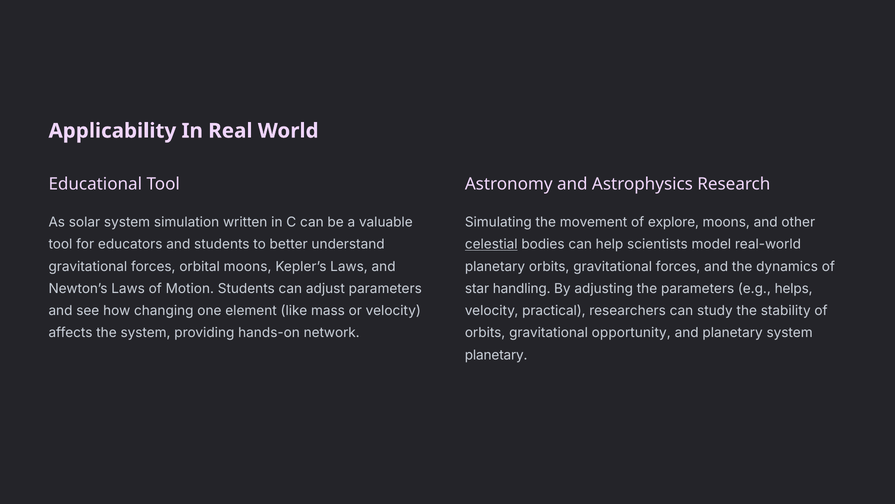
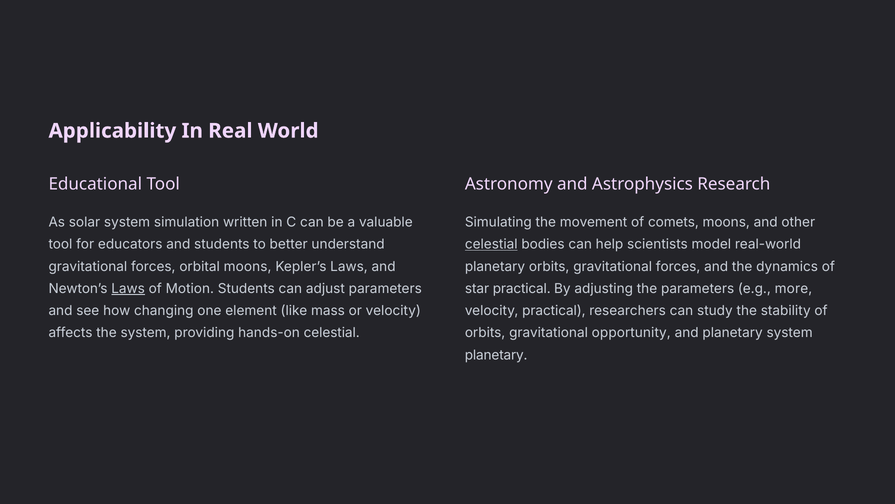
explore: explore -> comets (673, 222)
Laws underline: none -> present (128, 288)
star handling: handling -> practical (522, 288)
helps: helps -> more (793, 288)
hands-on network: network -> celestial (332, 333)
